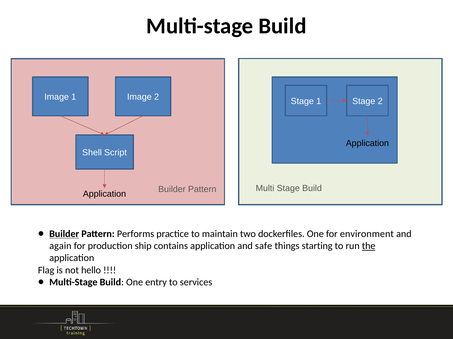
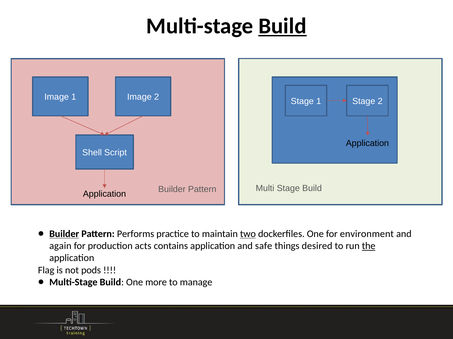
Build underline: none -> present (283, 26)
two underline: none -> present (248, 234)
ship: ship -> acts (143, 246)
starting: starting -> desired (317, 246)
hello: hello -> pods (91, 271)
entry: entry -> more (156, 283)
services: services -> manage (196, 283)
